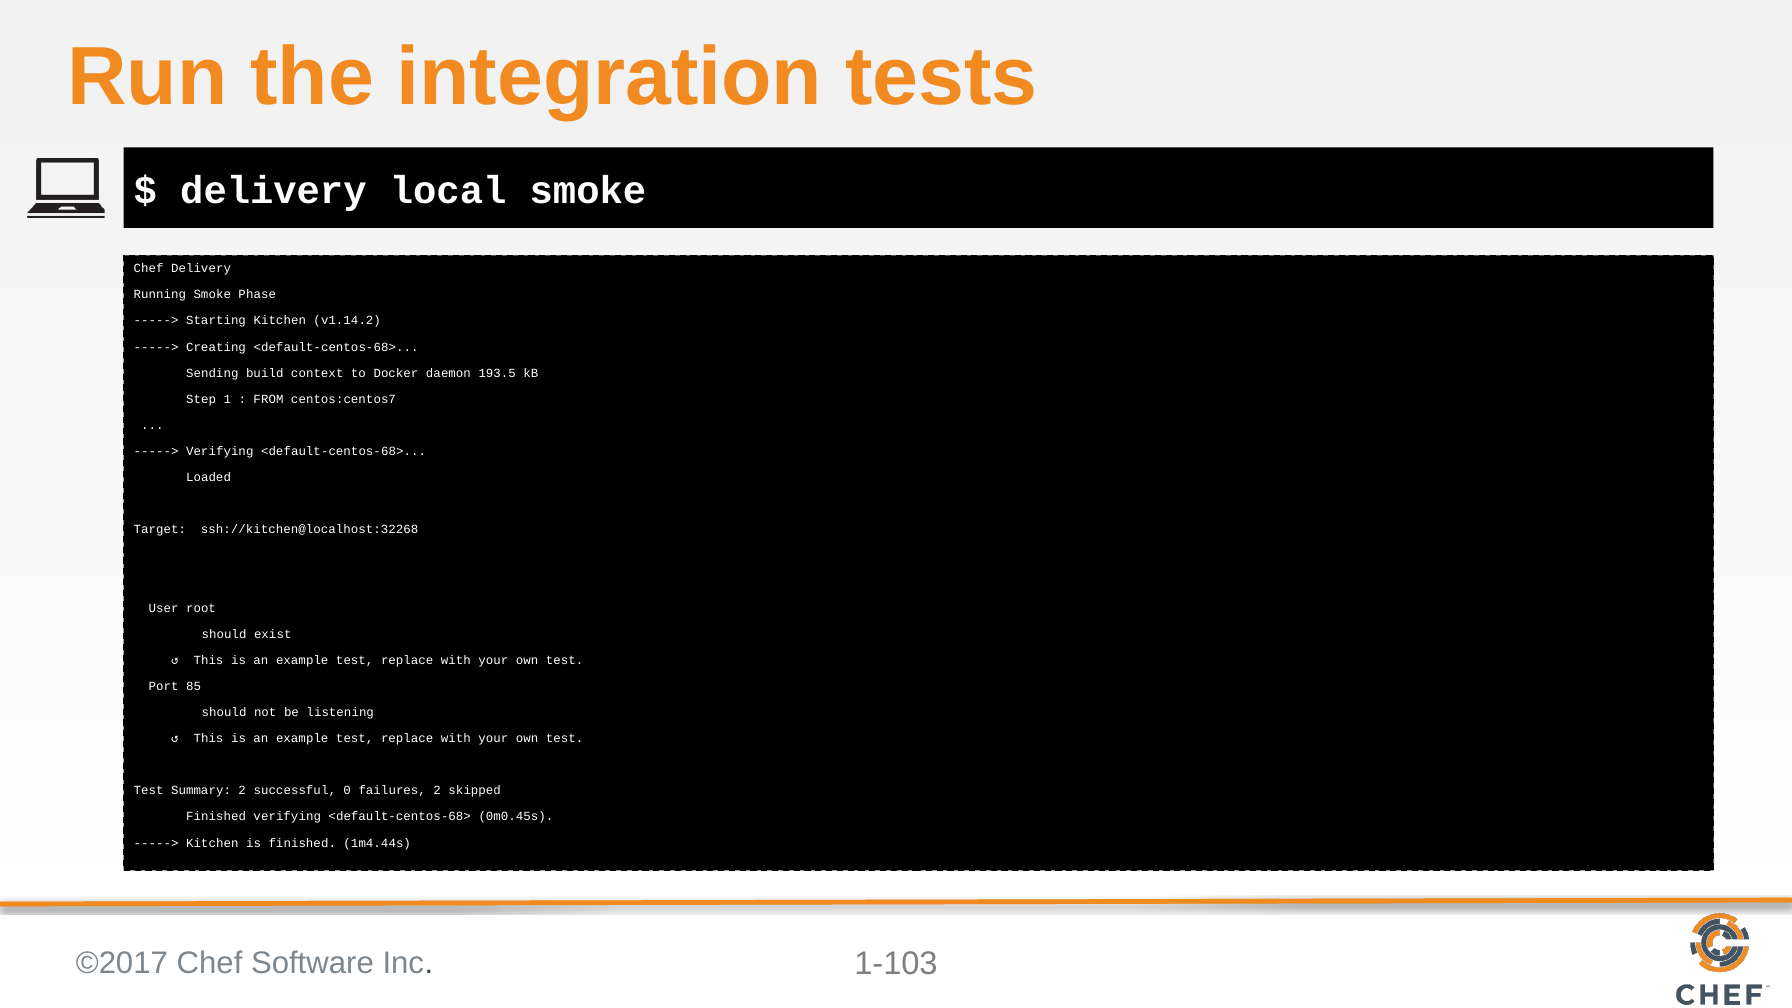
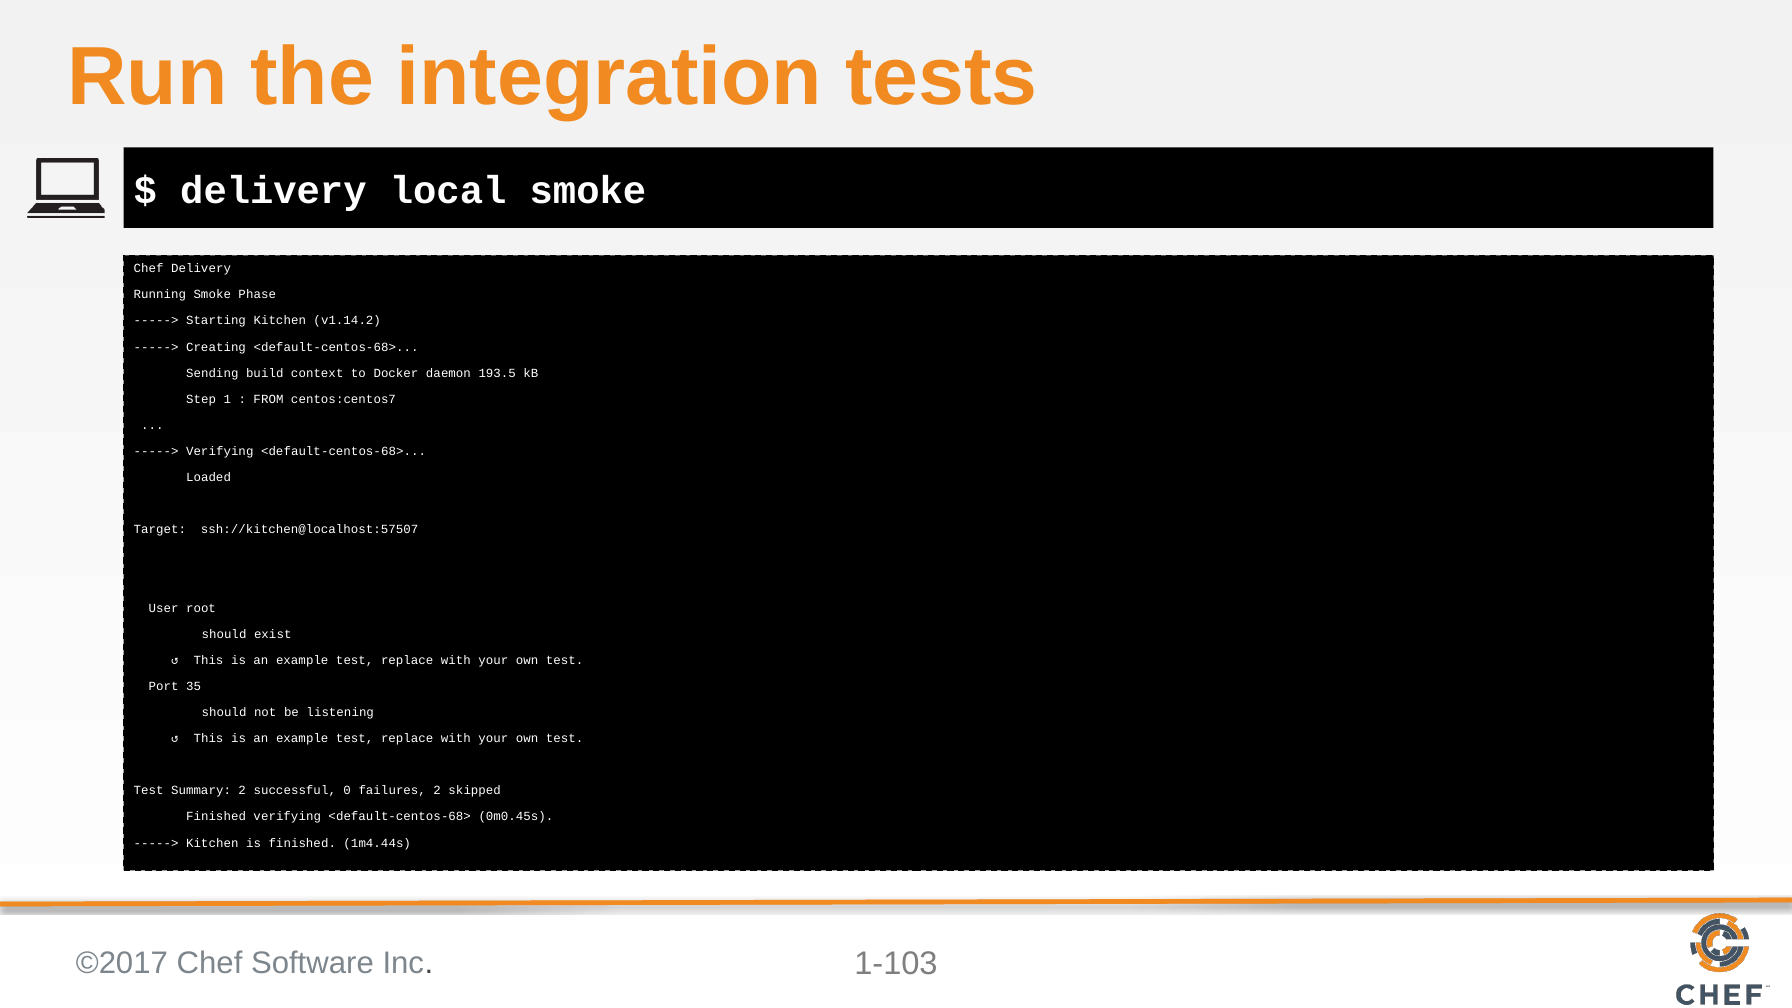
ssh://kitchen@localhost:32268: ssh://kitchen@localhost:32268 -> ssh://kitchen@localhost:57507 (310, 530)
85: 85 -> 35 (194, 686)
